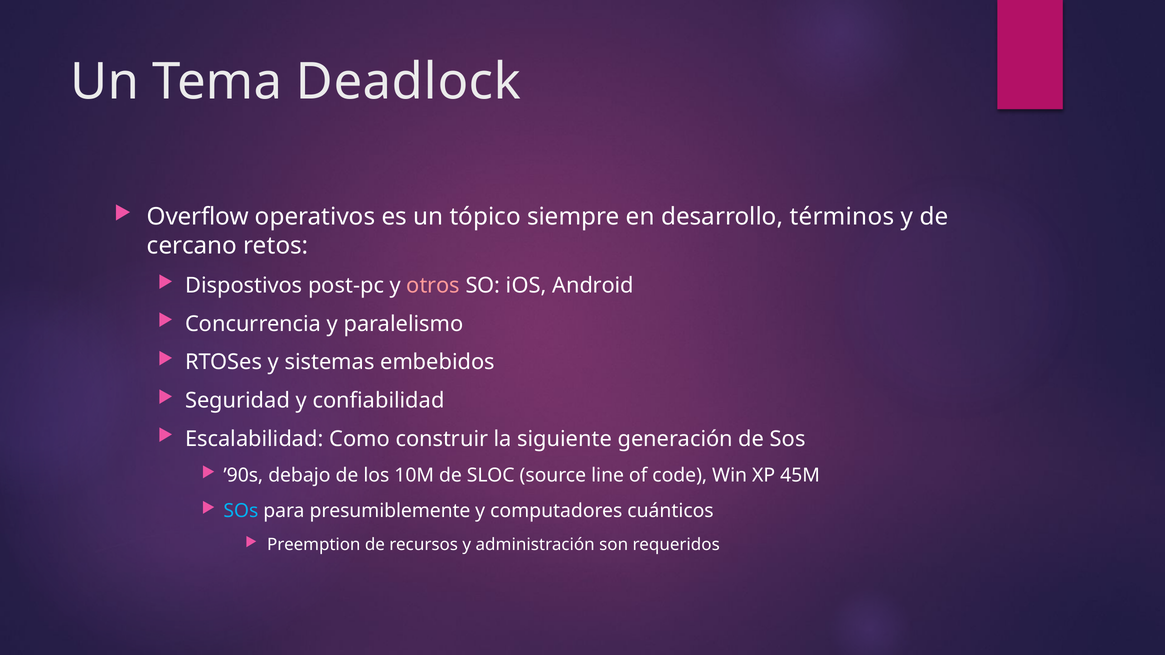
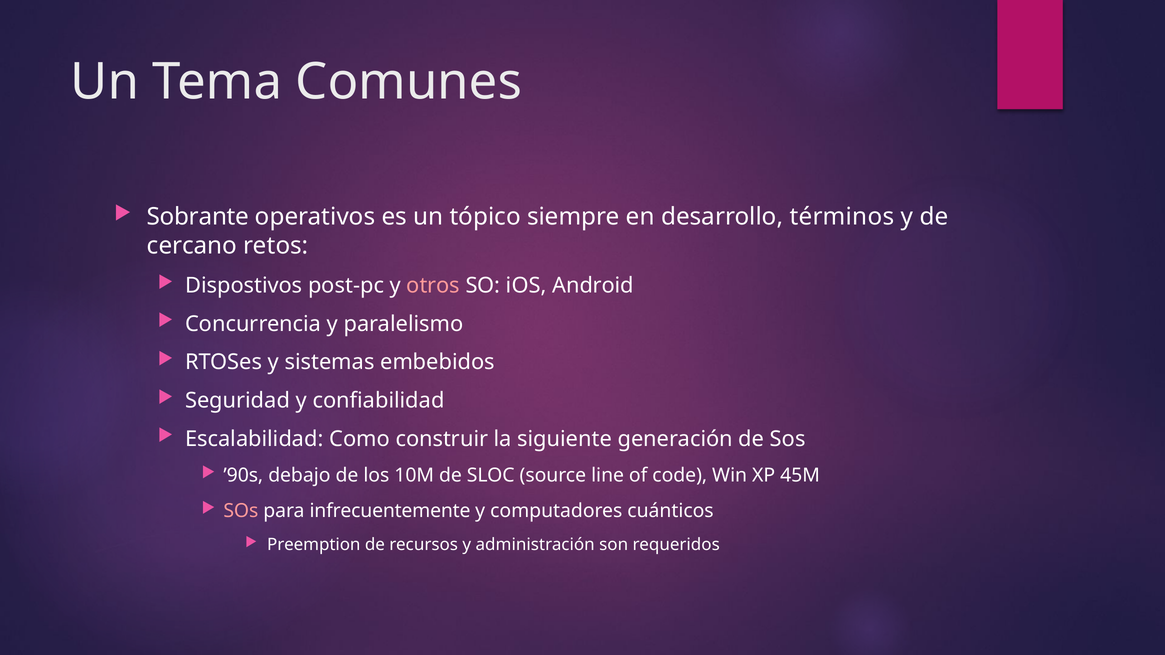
Deadlock: Deadlock -> Comunes (409, 82)
Overflow: Overflow -> Sobrante (198, 217)
SOs colour: light blue -> pink (241, 511)
presumiblemente: presumiblemente -> infrecuentemente (390, 511)
